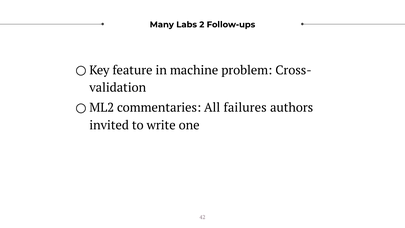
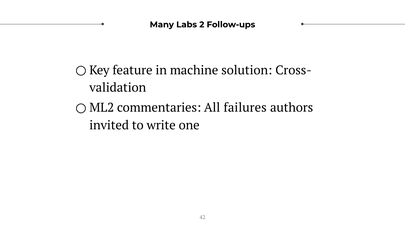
problem: problem -> solution (247, 70)
